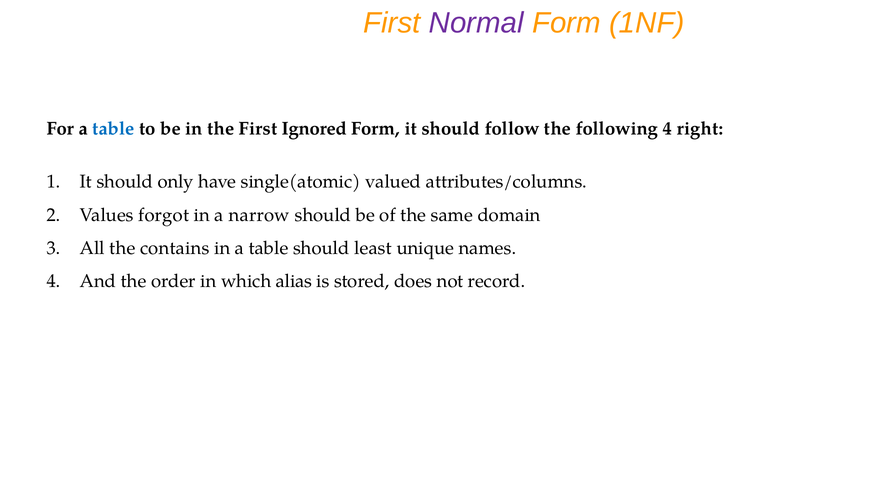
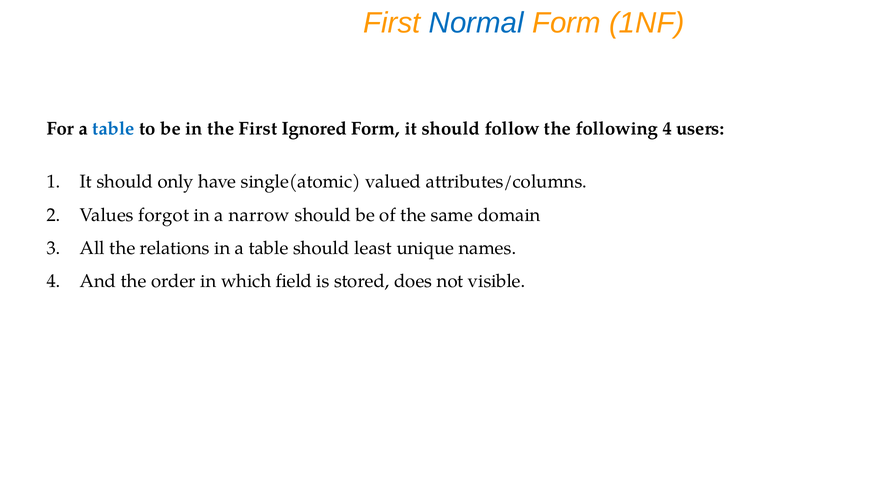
Normal colour: purple -> blue (476, 23)
right: right -> users (700, 129)
contains: contains -> relations (175, 248)
alias: alias -> field (294, 281)
record: record -> visible (497, 281)
